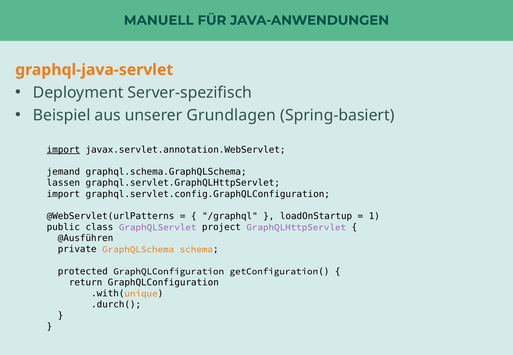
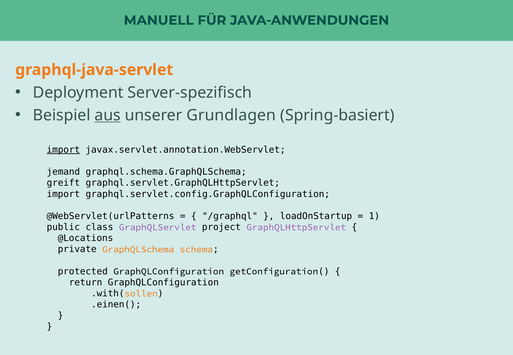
aus underline: none -> present (108, 115)
lassen: lassen -> greift (63, 183)
@Ausführen: @Ausführen -> @Locations (86, 238)
unique: unique -> sollen (141, 294)
.durch(: .durch( -> .einen( (116, 305)
